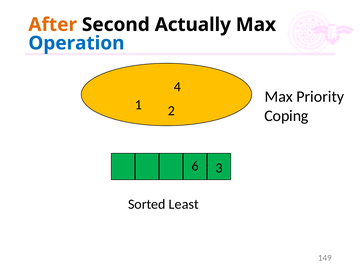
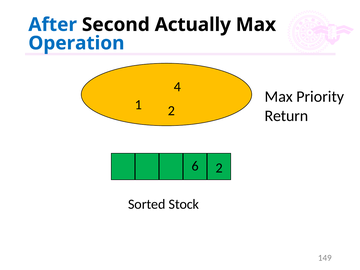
After colour: orange -> blue (53, 25)
Coping: Coping -> Return (286, 116)
6 3: 3 -> 2 (219, 168)
Least: Least -> Stock (184, 204)
